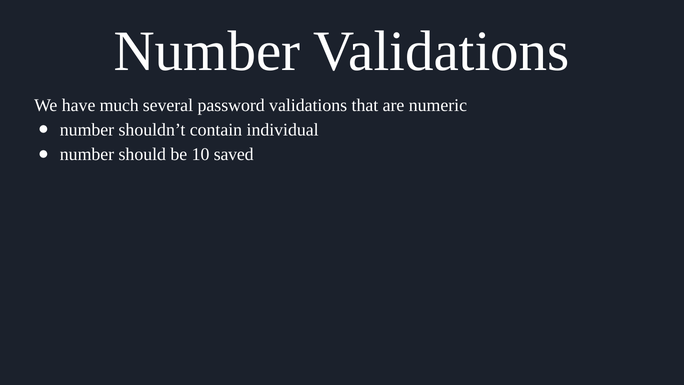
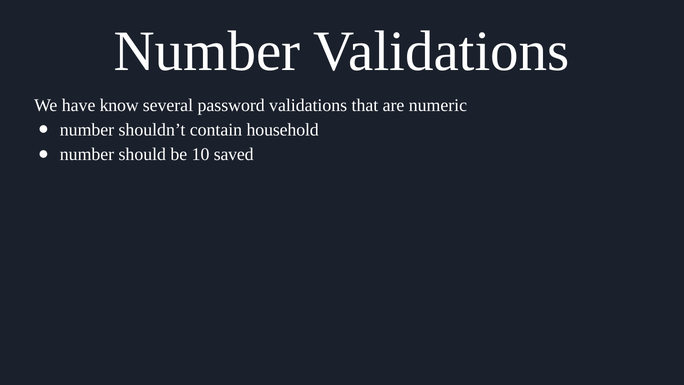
much: much -> know (119, 105)
individual: individual -> household (283, 130)
